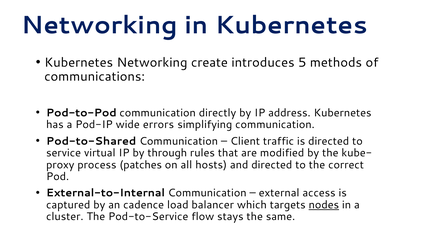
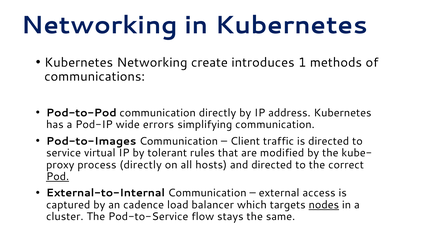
5: 5 -> 1 (302, 62)
Pod-to-Shared: Pod-to-Shared -> Pod-to-Images (91, 141)
through: through -> tolerant (167, 153)
process patches: patches -> directly (141, 165)
Pod underline: none -> present (58, 176)
